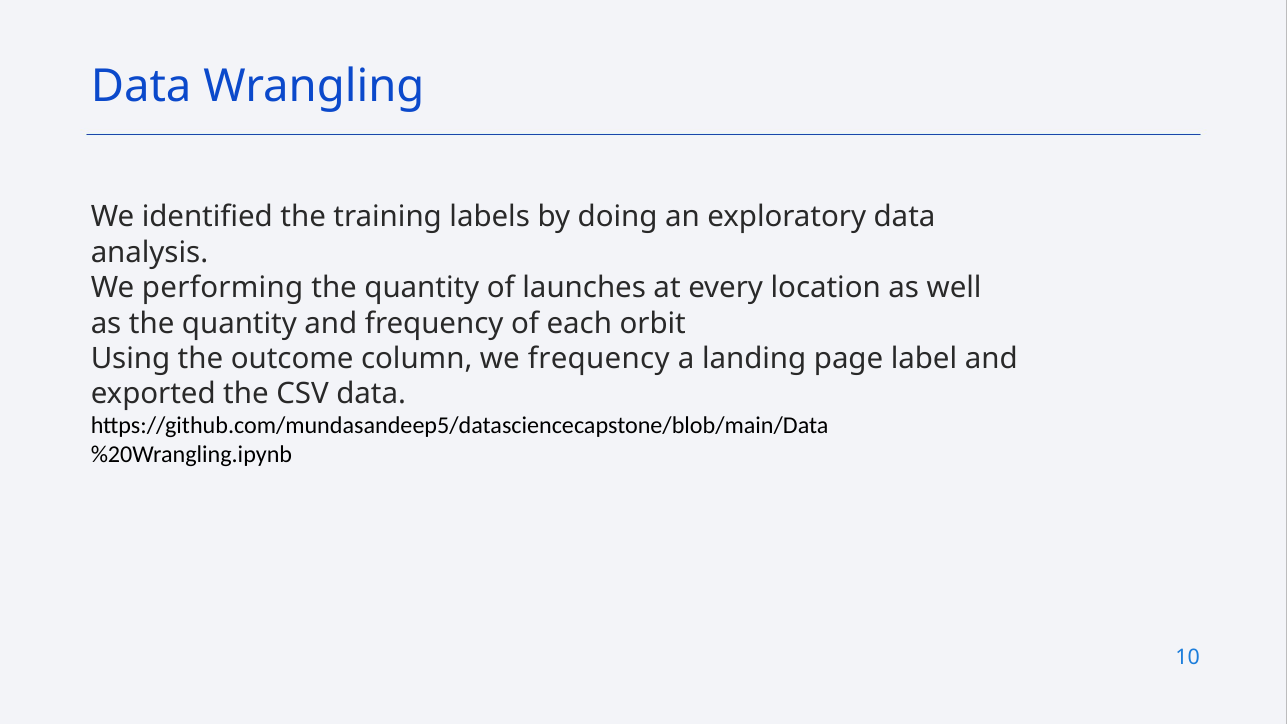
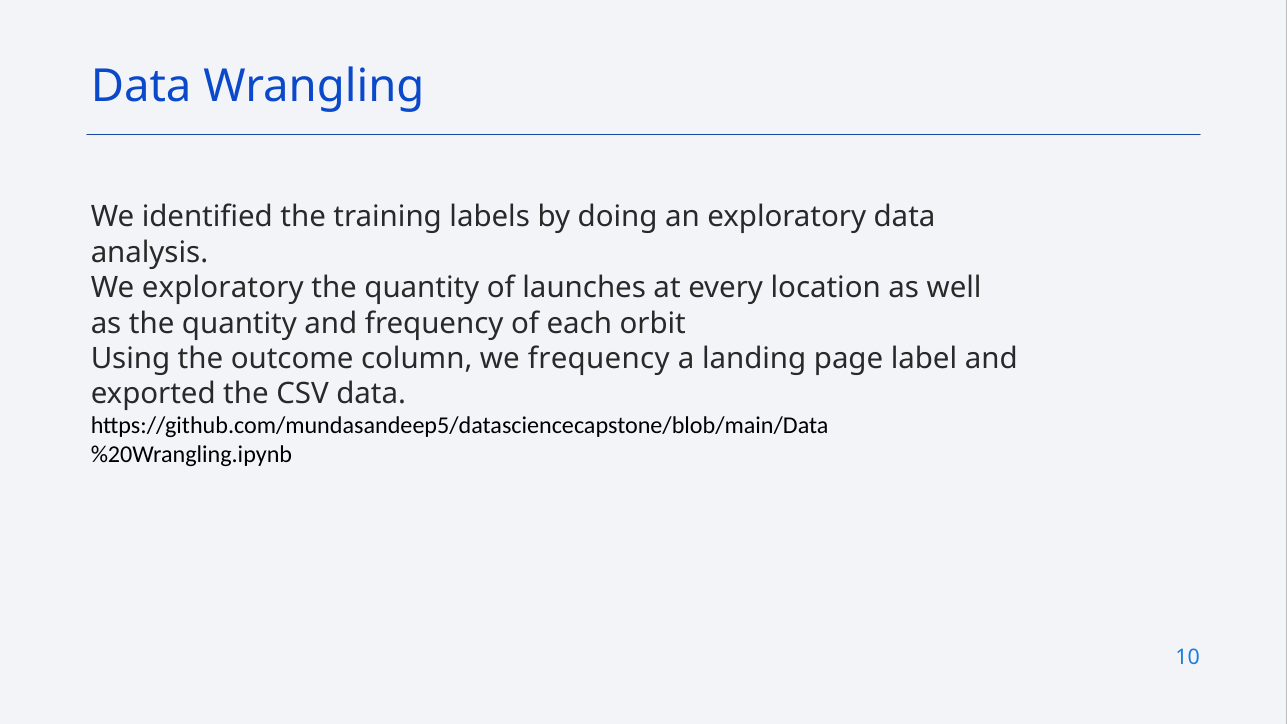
We performing: performing -> exploratory (223, 288)
